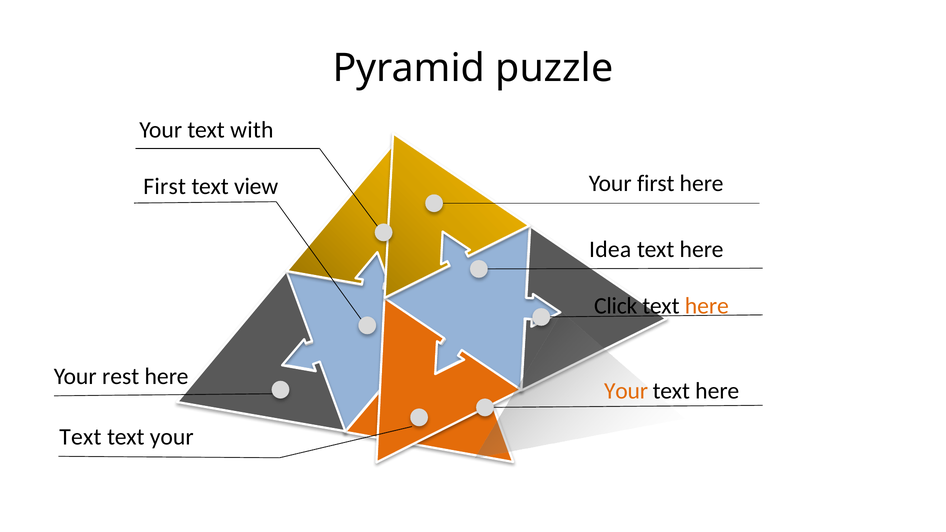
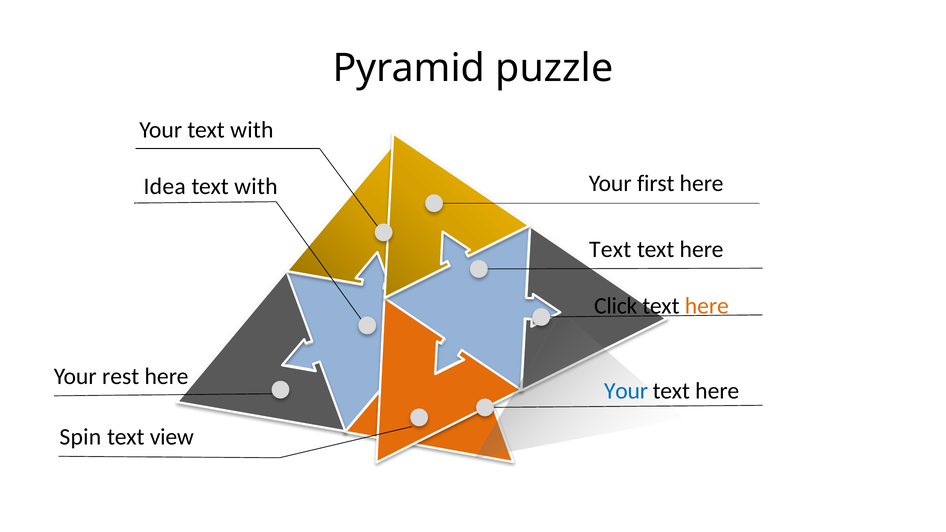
First: First -> Idea (165, 187)
view: view -> with (256, 187)
Idea: Idea -> Text (610, 250)
Your colour: orange -> blue (626, 391)
Text: Text -> Spin (80, 437)
text your: your -> view (172, 437)
